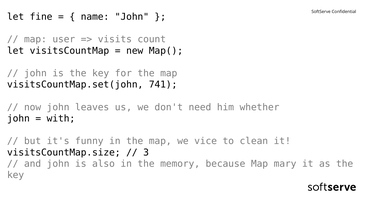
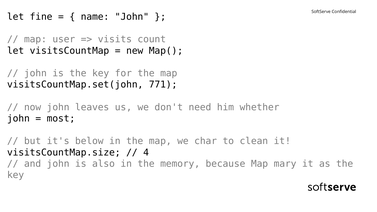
741: 741 -> 771 (163, 85)
with: with -> most (61, 119)
funny: funny -> below (89, 141)
vice: vice -> char (206, 141)
3: 3 -> 4 (146, 152)
